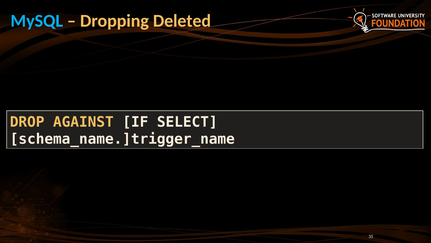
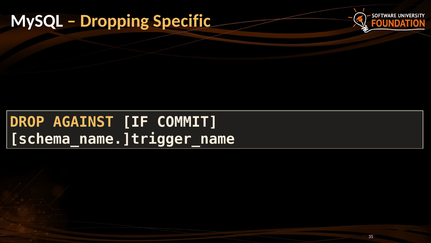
MySQL colour: light blue -> white (37, 21)
Deleted: Deleted -> Specific (182, 21)
SELECT: SELECT -> COMMIT (187, 122)
